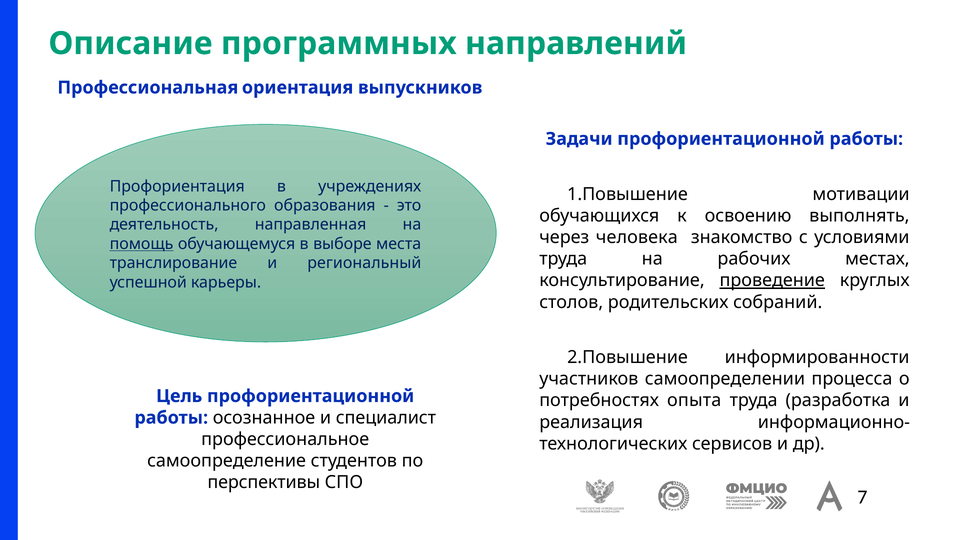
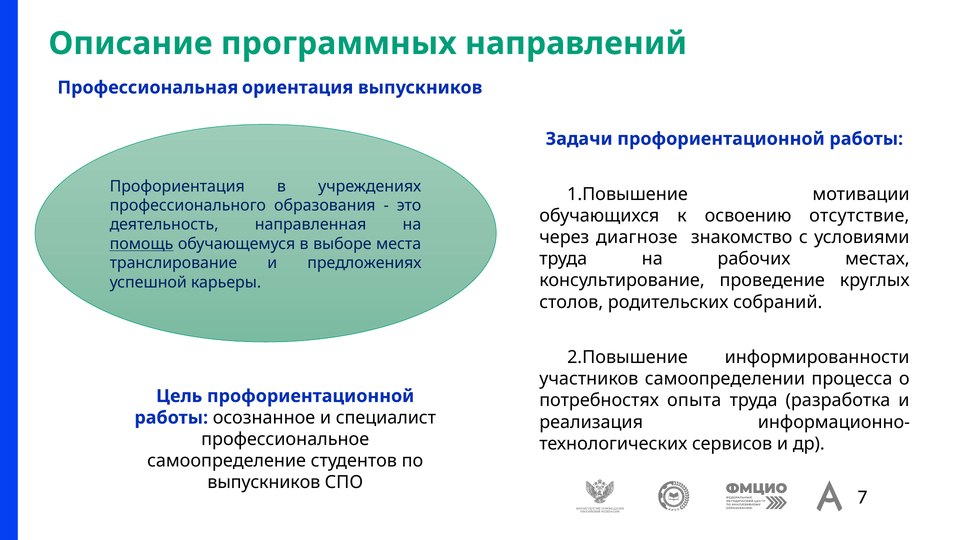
выполнять: выполнять -> отсутствие (859, 215)
человека: человека -> диагнозе (637, 237)
региональный: региональный -> предложениях (364, 263)
проведение underline: present -> none (772, 280)
перспективы: перспективы -> выпускников (264, 482)
